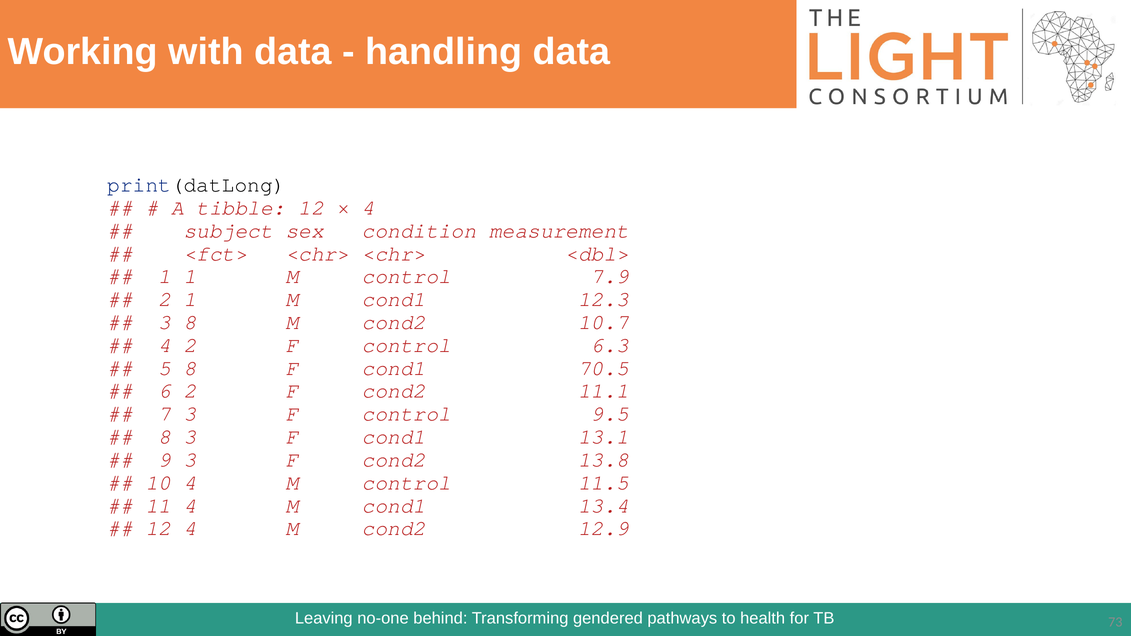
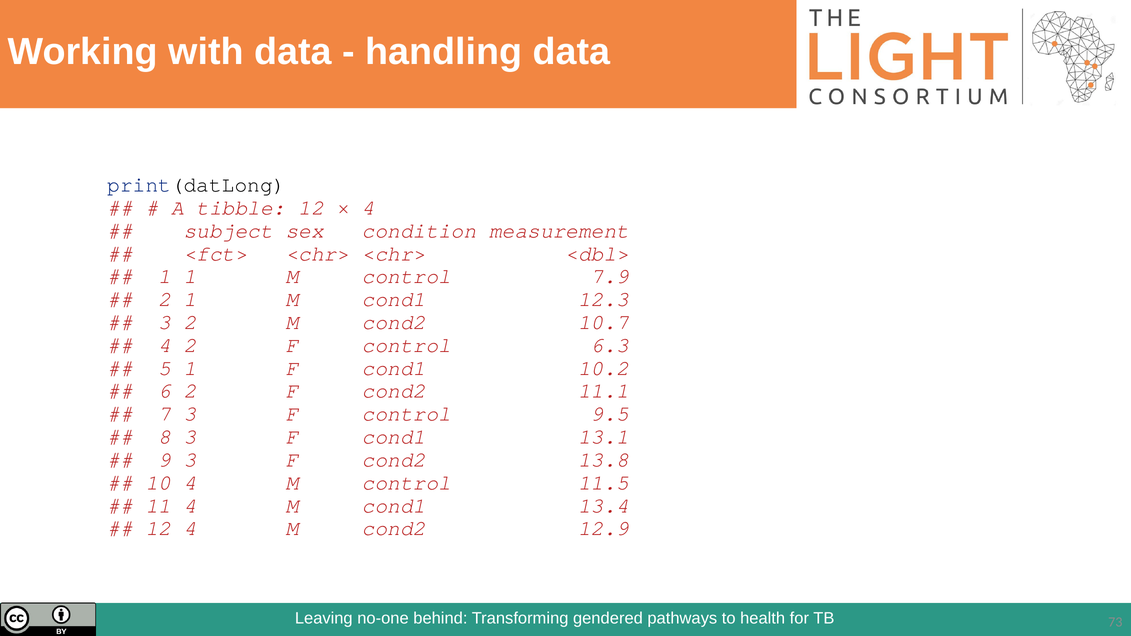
3 8: 8 -> 2 (190, 322)
5 8: 8 -> 1 (190, 368)
70.5: 70.5 -> 10.2 (604, 368)
